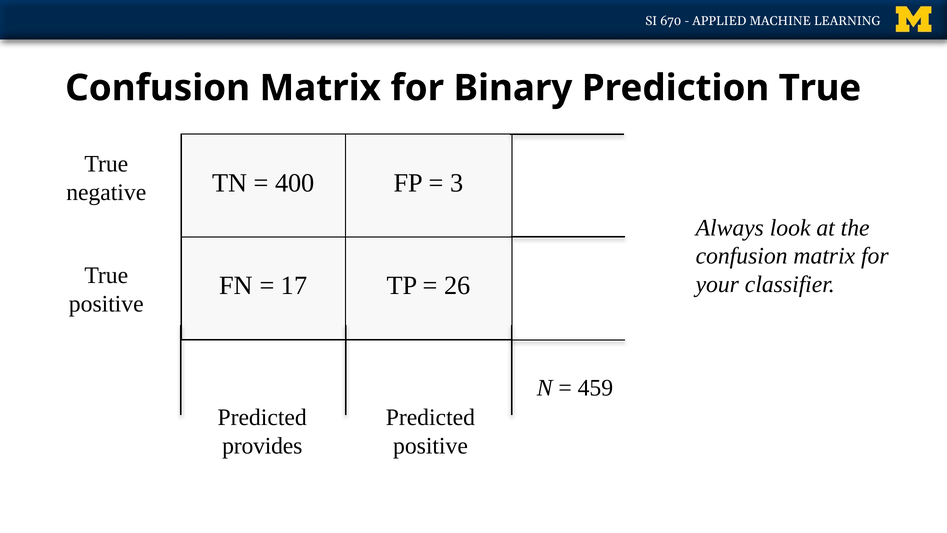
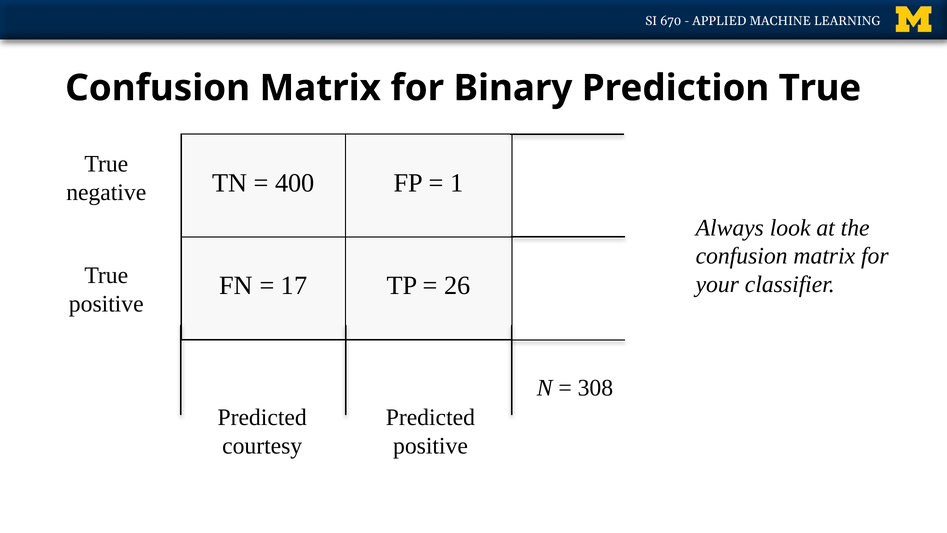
3: 3 -> 1 (457, 183)
459: 459 -> 308 (595, 388)
provides: provides -> courtesy (262, 446)
